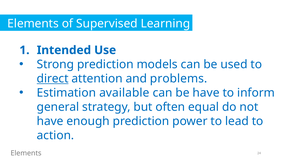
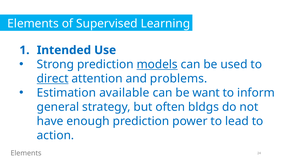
models underline: none -> present (157, 65)
be have: have -> want (206, 93)
equal: equal -> bldgs (204, 107)
